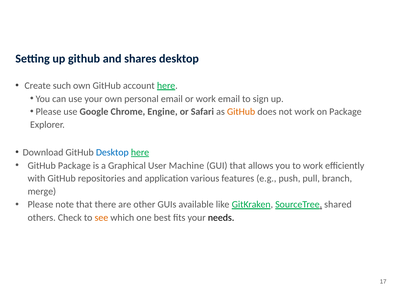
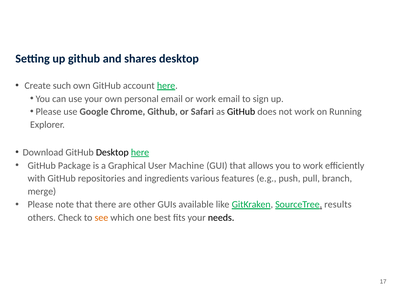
Chrome Engine: Engine -> Github (162, 112)
GitHub colour: orange -> black (241, 112)
on Package: Package -> Running (345, 112)
Desktop colour: blue -> black (112, 152)
application: application -> ingredients (167, 178)
shared: shared -> results (338, 204)
